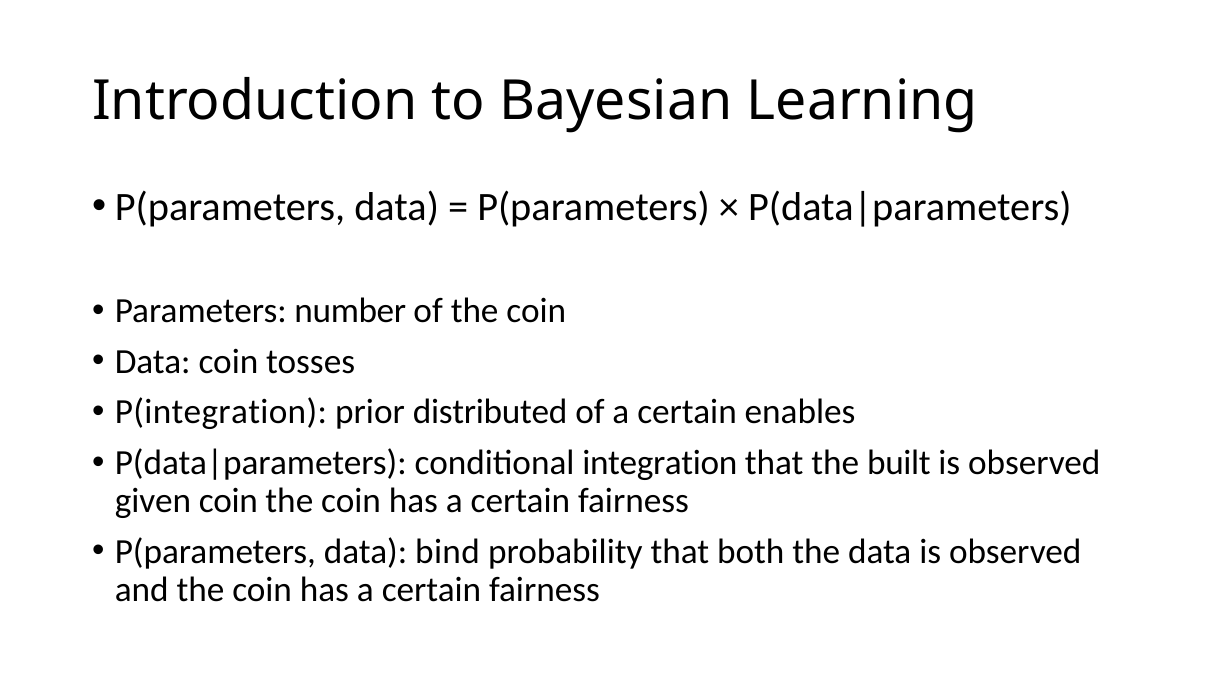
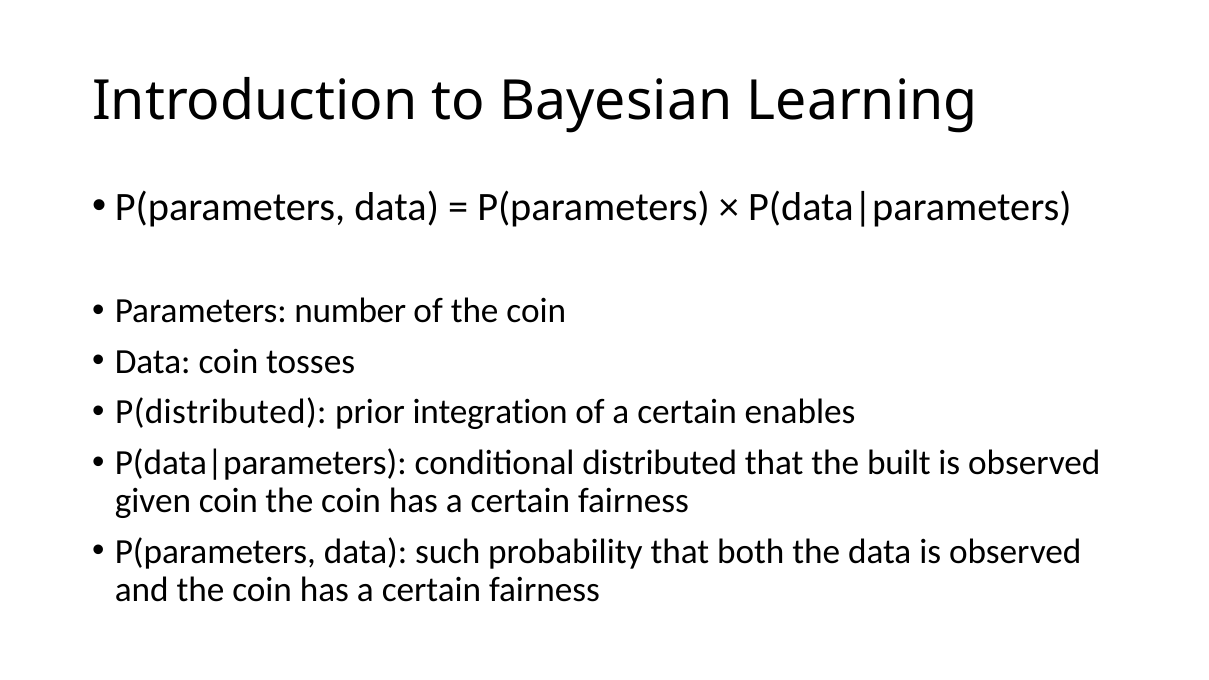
P(integration: P(integration -> P(distributed (221, 412)
distributed: distributed -> integration (490, 412)
integration: integration -> distributed (660, 463)
bind: bind -> such (448, 552)
